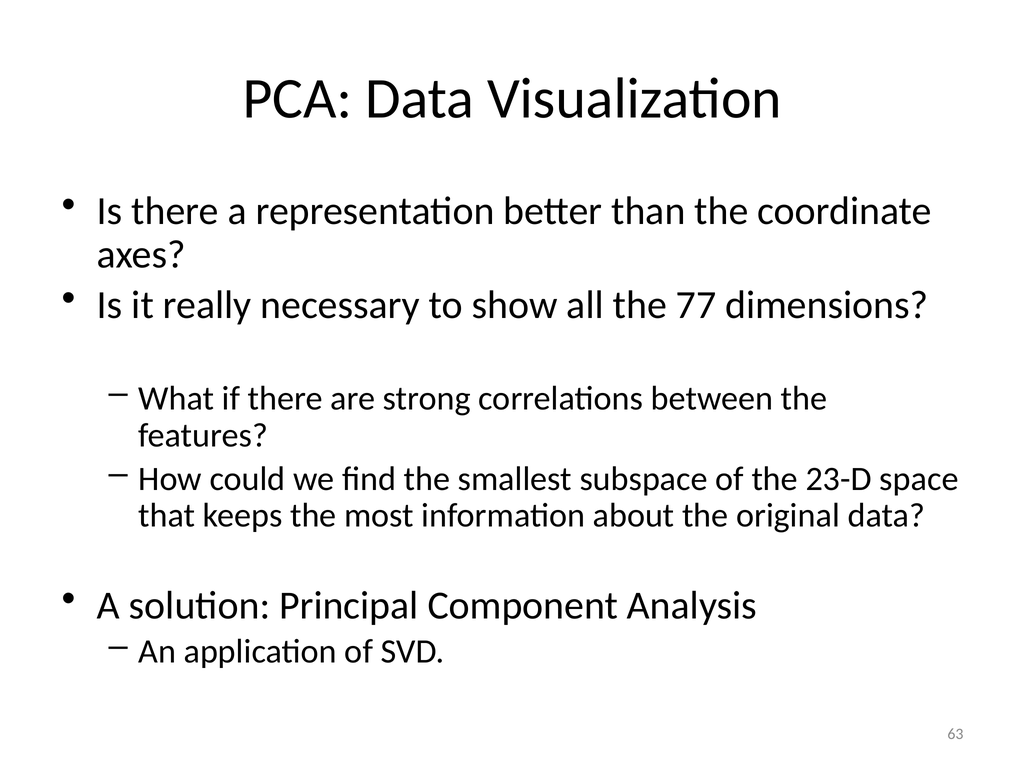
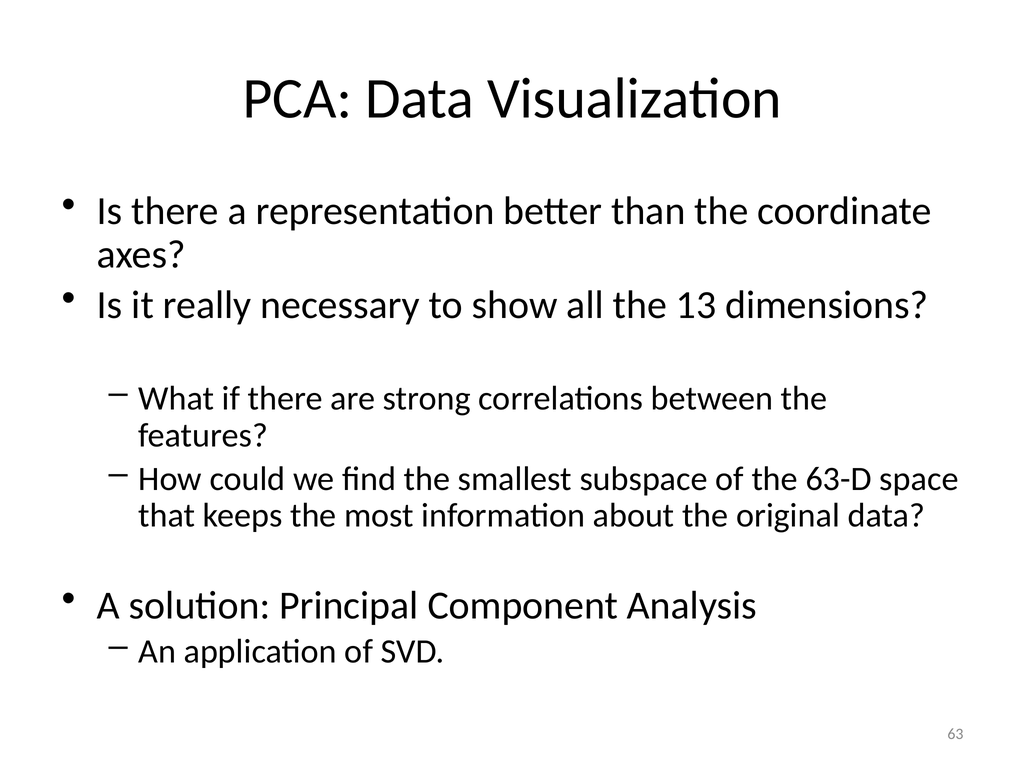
77: 77 -> 13 (696, 305)
23-D: 23-D -> 63-D (839, 479)
